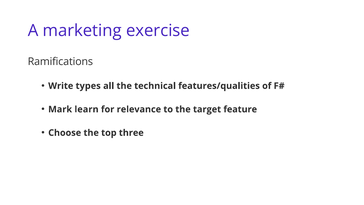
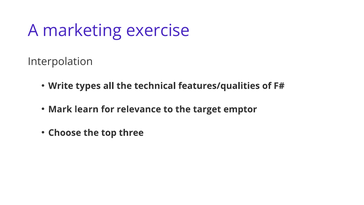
Ramifications: Ramifications -> Interpolation (60, 62)
feature: feature -> emptor (240, 109)
